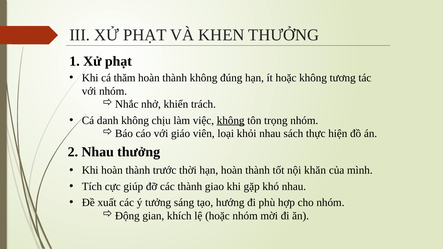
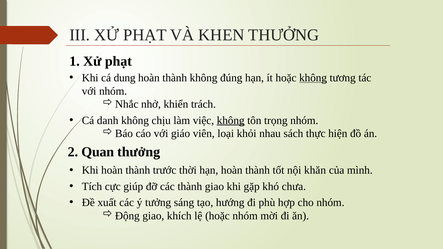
thăm: thăm -> dung (125, 78)
không underline: none -> present (313, 78)
2 Nhau: Nhau -> Quan (98, 152)
khó nhau: nhau -> chưa (294, 187)
gian: gian -> giao (153, 216)
